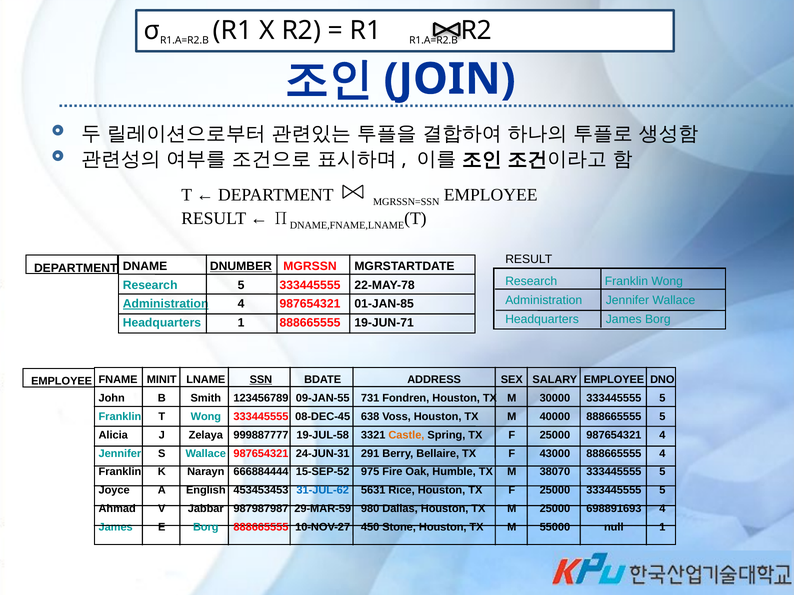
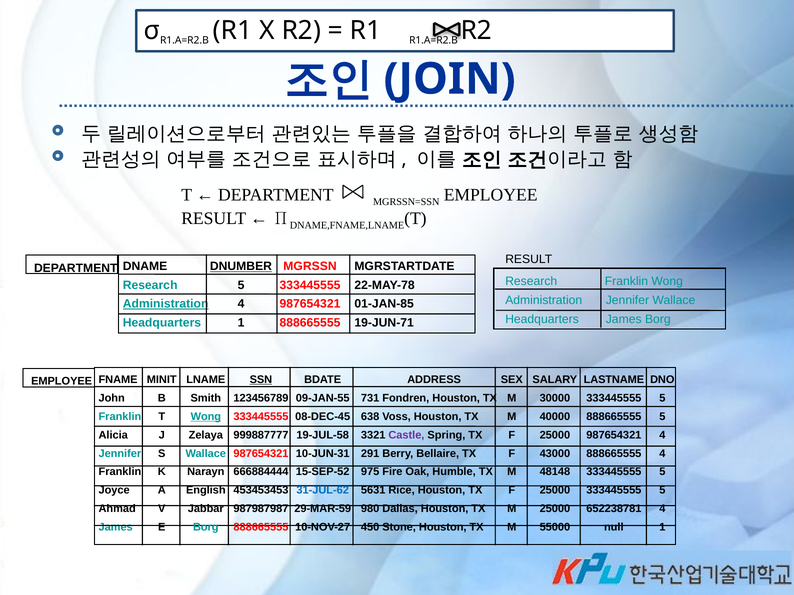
EMPLOYEE: EMPLOYEE -> LASTNAME (614, 380)
Wong underline: none -> present (206, 417)
Castle colour: orange -> purple (406, 435)
24-JUN-31: 24-JUN-31 -> 10-JUN-31 (323, 454)
38070: 38070 -> 48148 (555, 472)
698891693: 698891693 -> 652238781 (614, 509)
